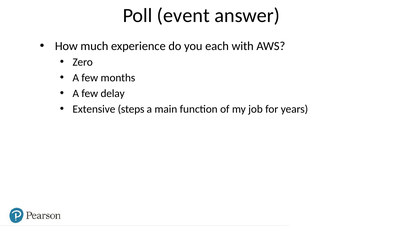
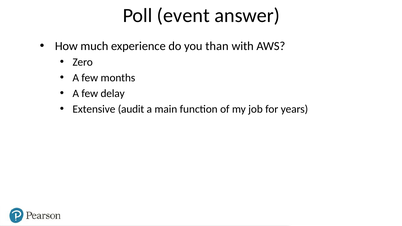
each: each -> than (217, 46)
steps: steps -> audit (131, 109)
